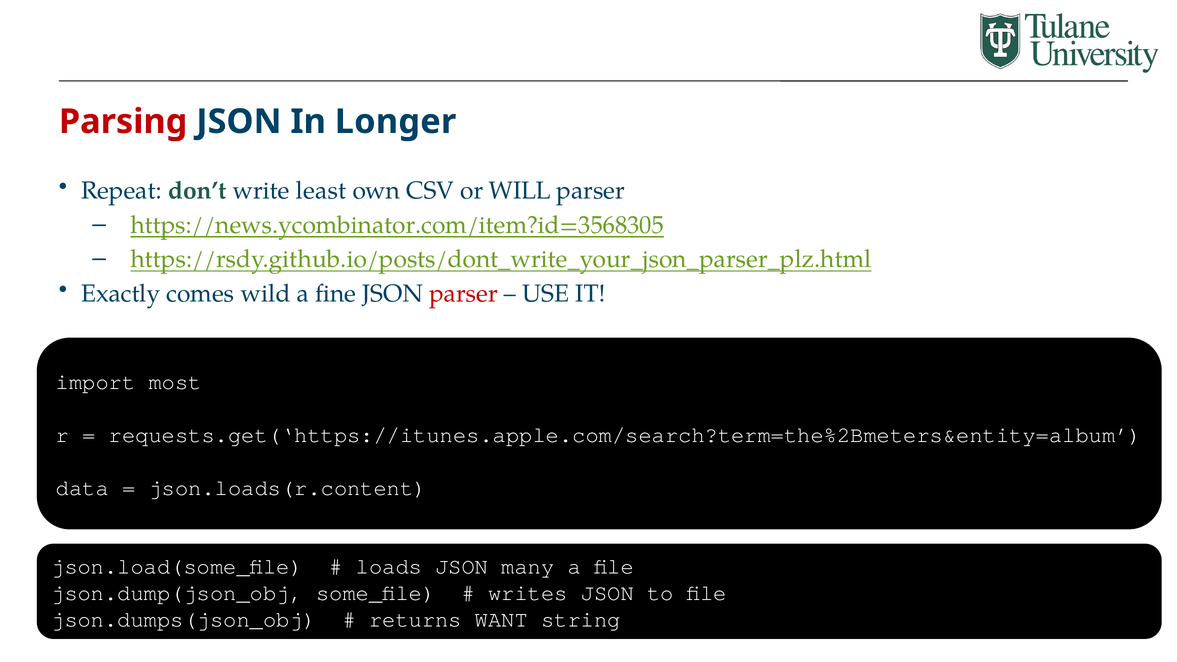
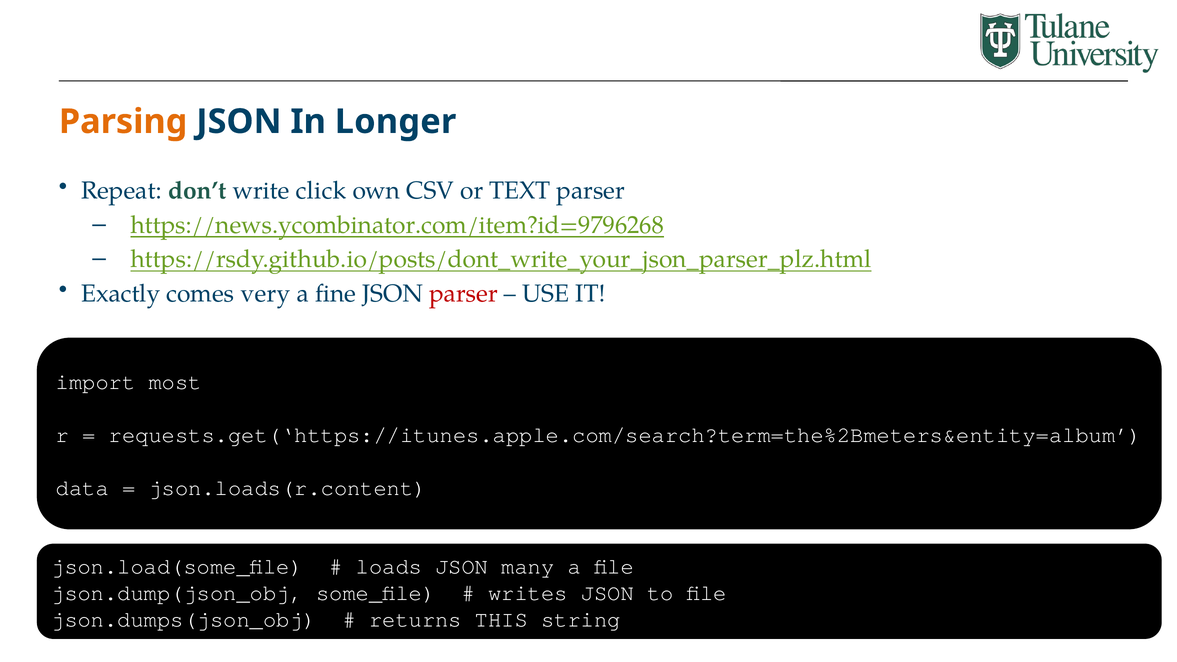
Parsing colour: red -> orange (123, 122)
least: least -> click (321, 191)
WILL: WILL -> TEXT (520, 191)
https://news.ycombinator.com/item?id=3568305: https://news.ycombinator.com/item?id=3568305 -> https://news.ycombinator.com/item?id=9796268 (397, 225)
wild: wild -> very (265, 294)
WANT: WANT -> THIS (501, 619)
